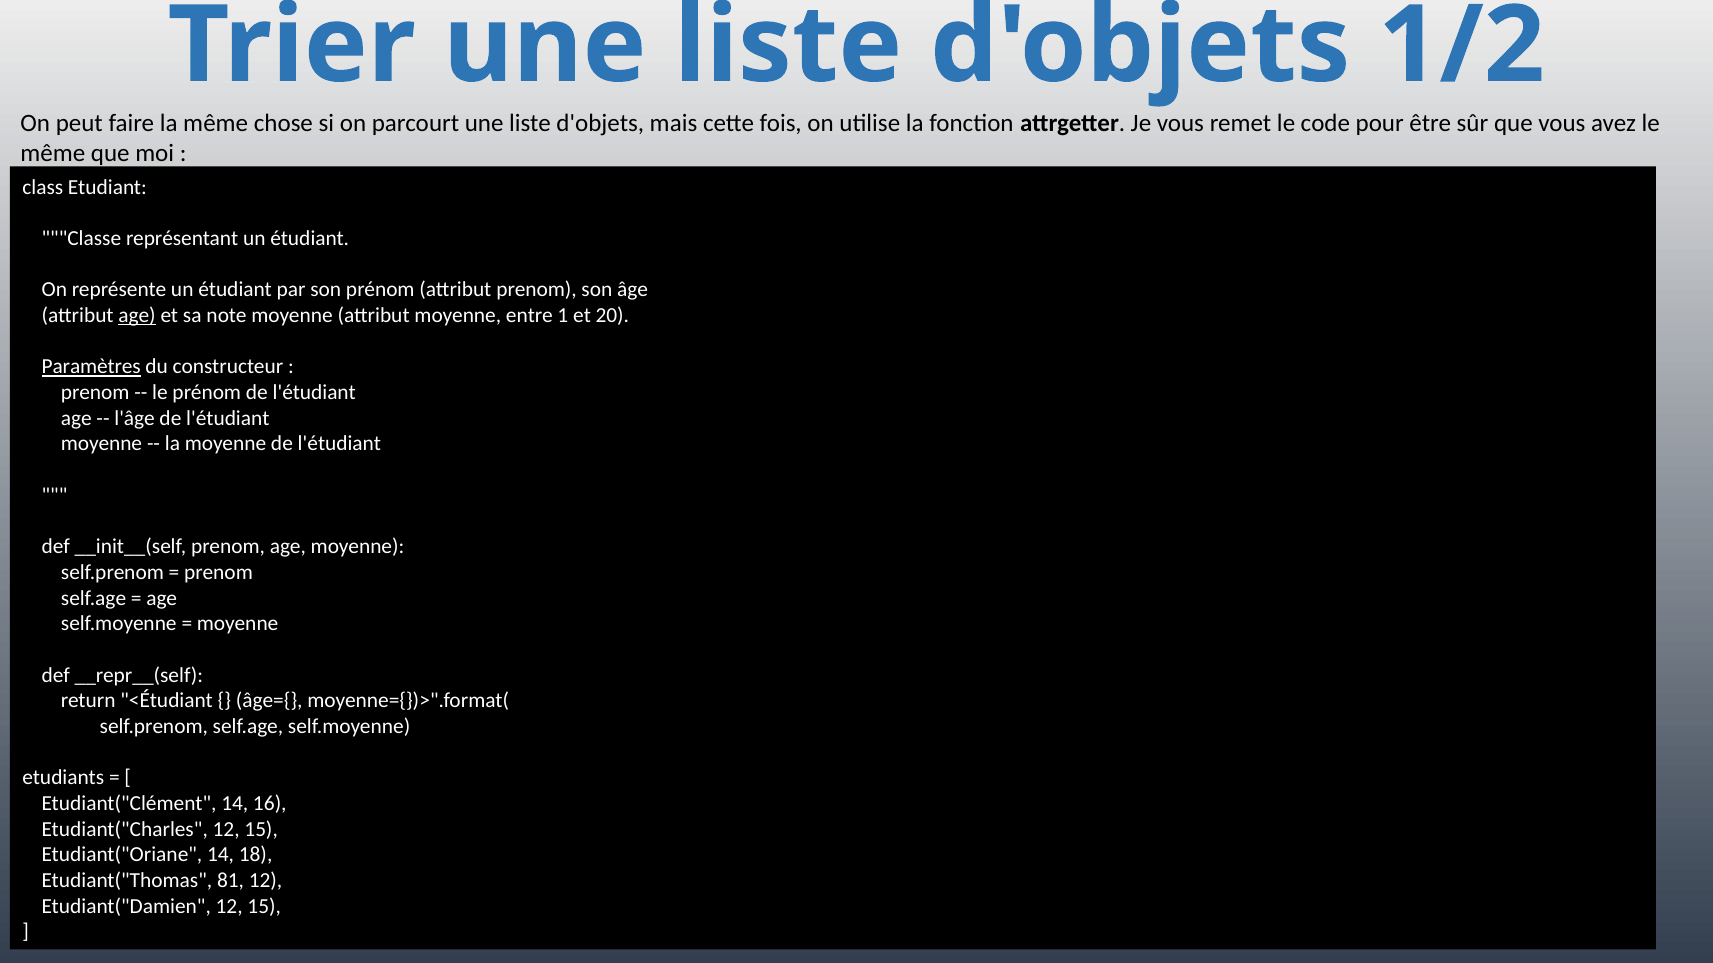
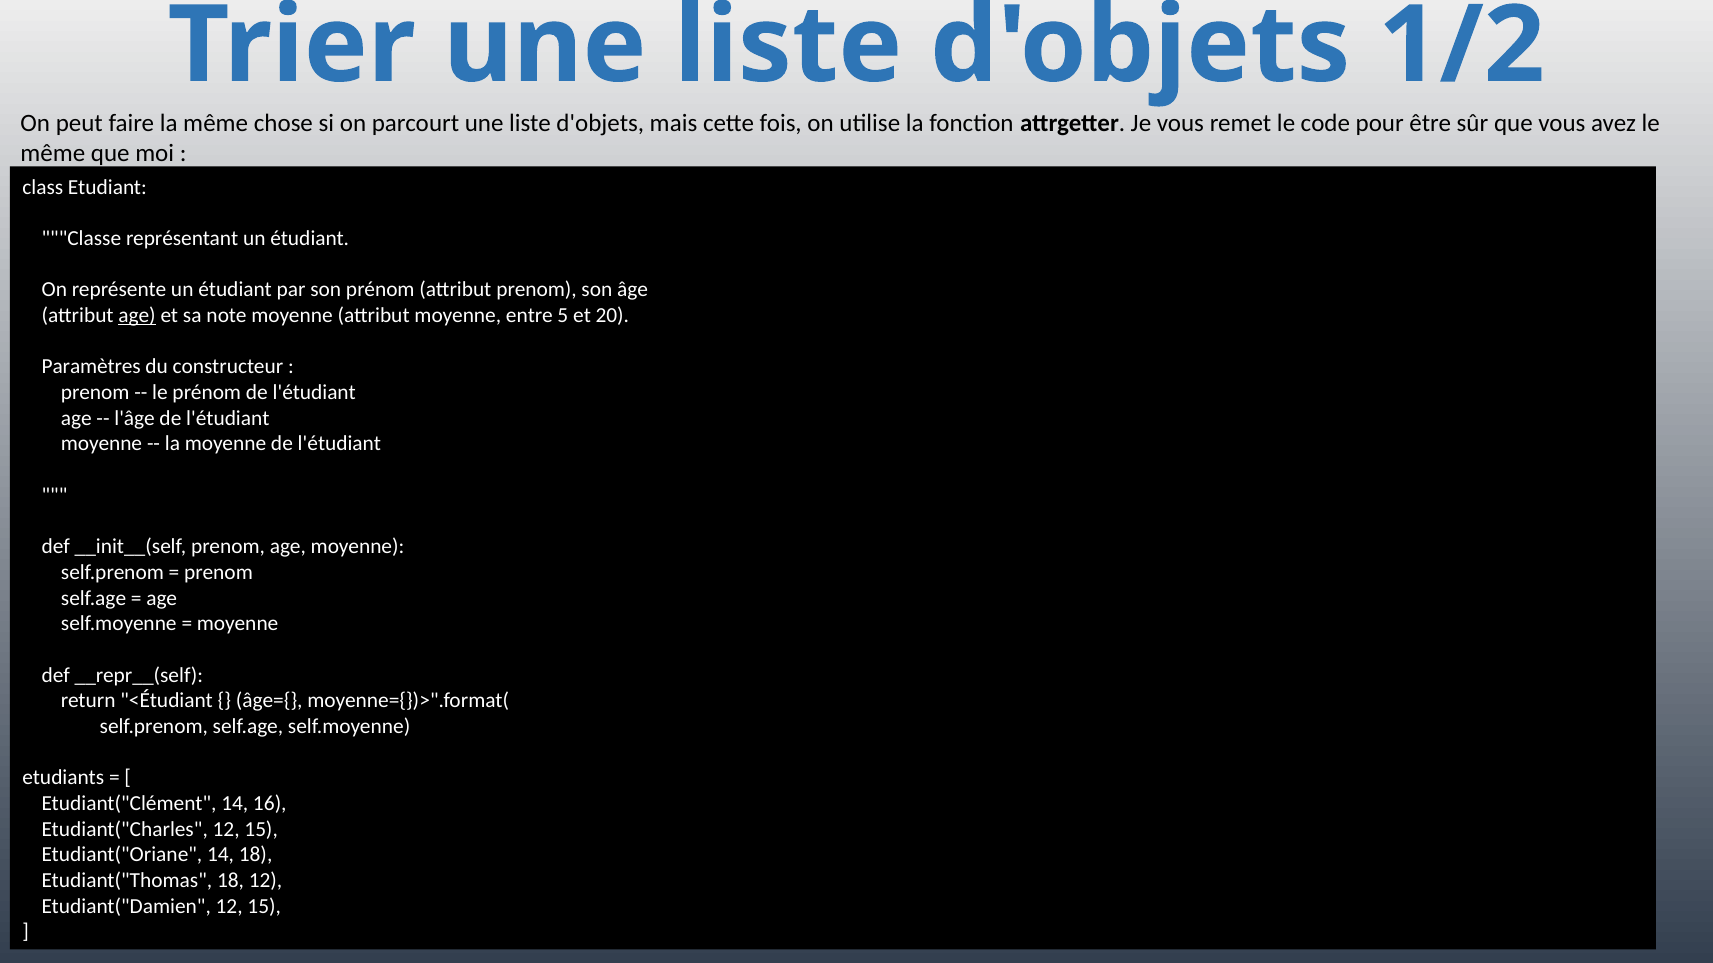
1: 1 -> 5 (563, 316)
Paramètres underline: present -> none (91, 367)
Etudiant("Thomas 81: 81 -> 18 (231, 881)
